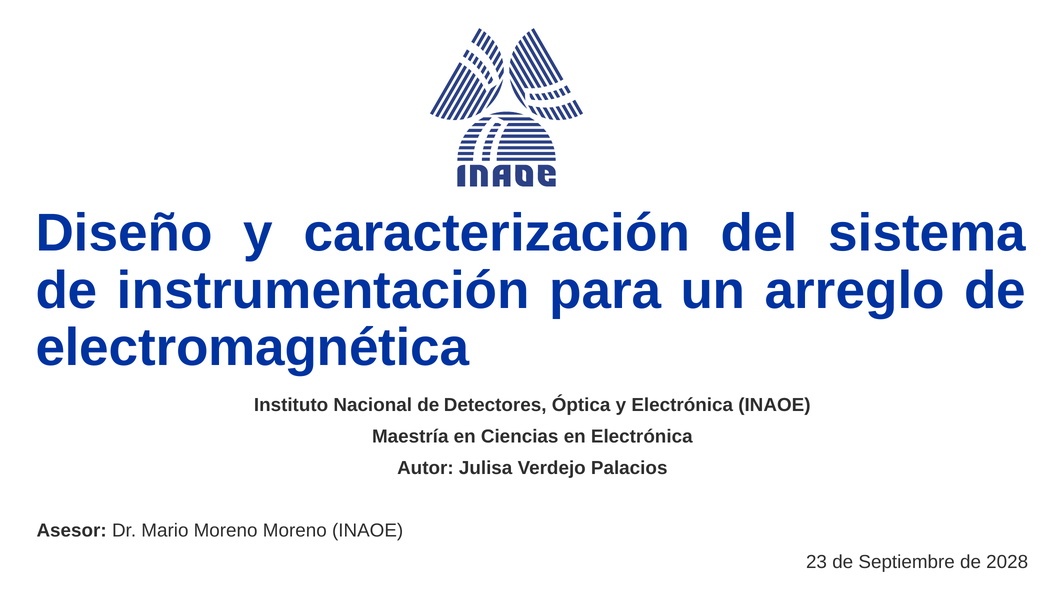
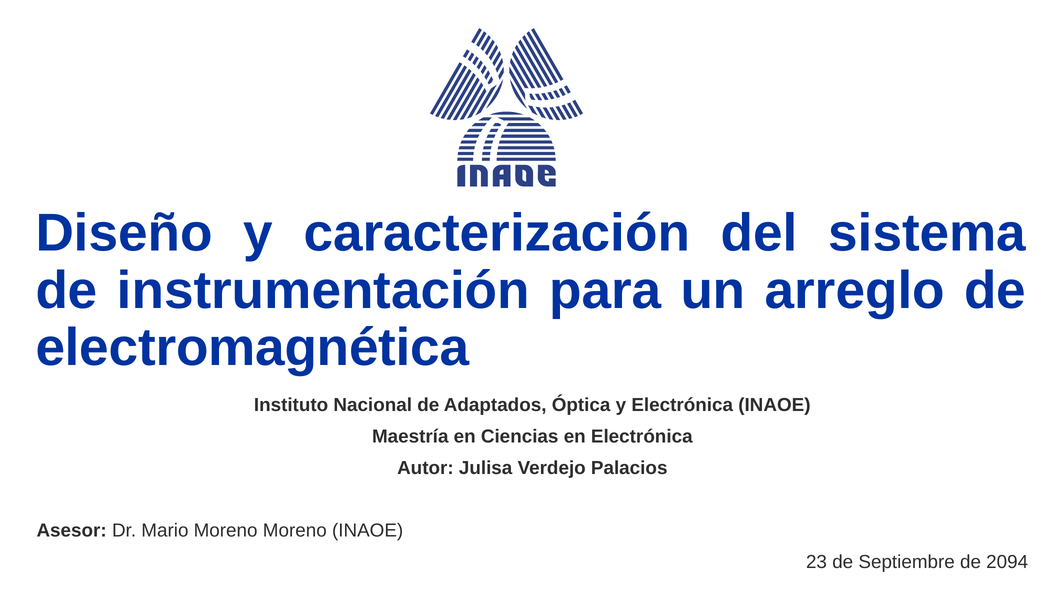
Detectores: Detectores -> Adaptados (495, 405)
2028: 2028 -> 2094 (1007, 562)
